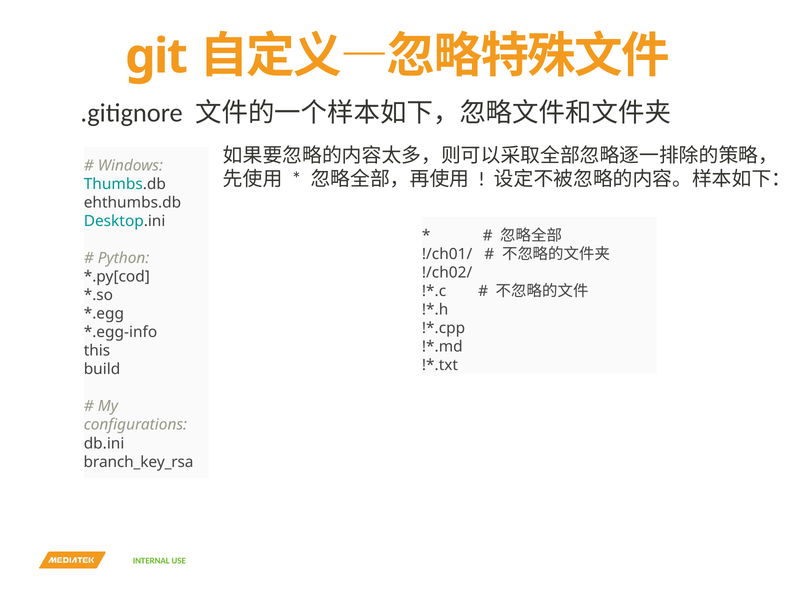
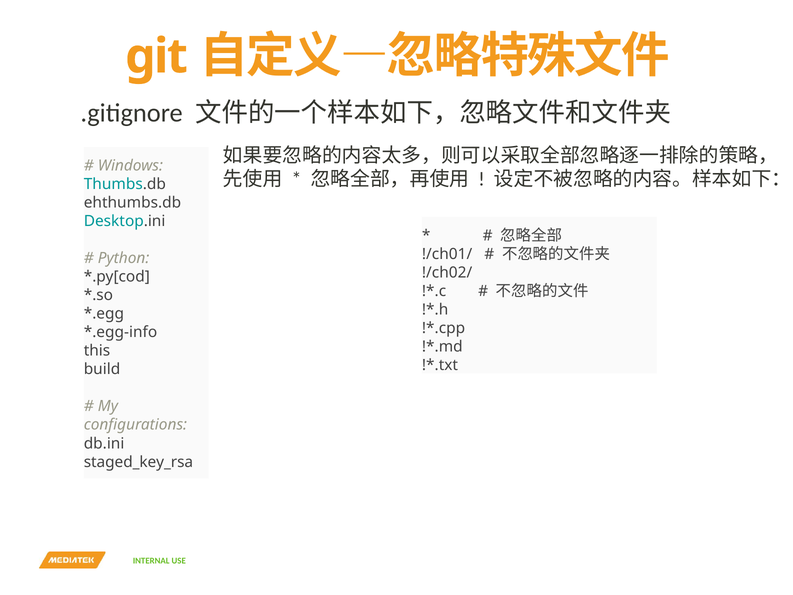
branch_key_rsa: branch_key_rsa -> staged_key_rsa (138, 462)
